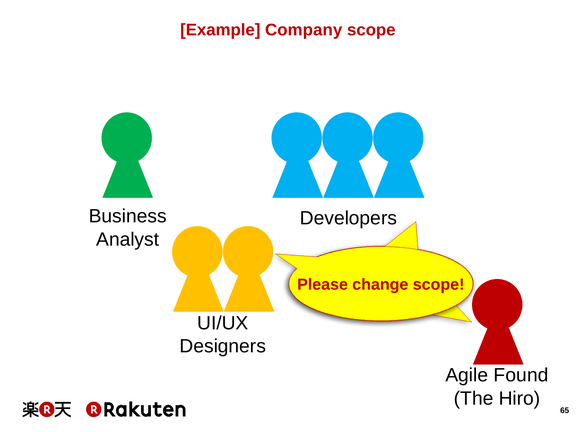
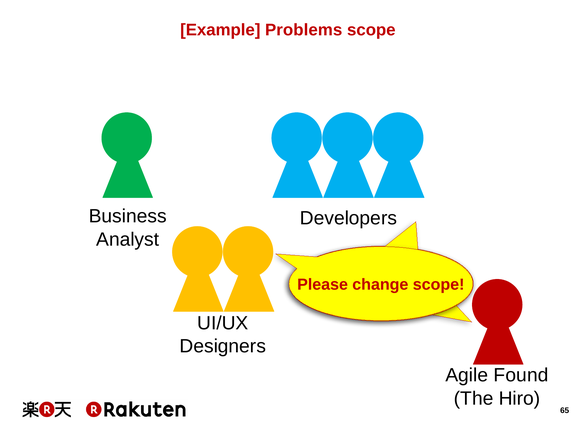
Company: Company -> Problems (304, 30)
